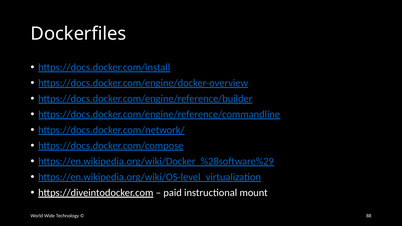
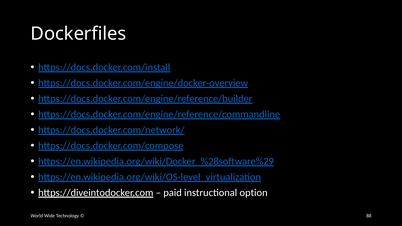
mount: mount -> option (254, 193)
